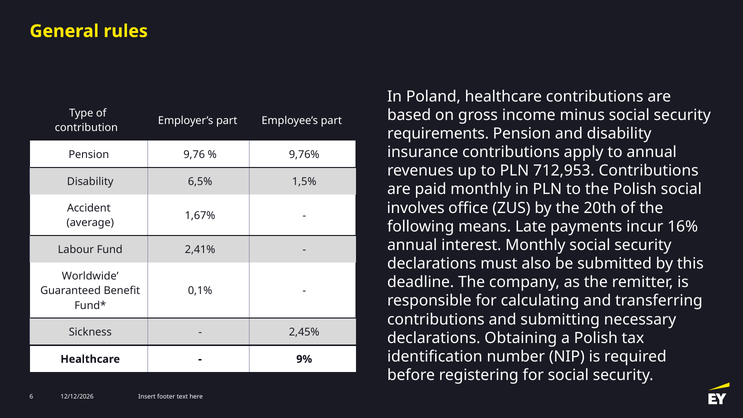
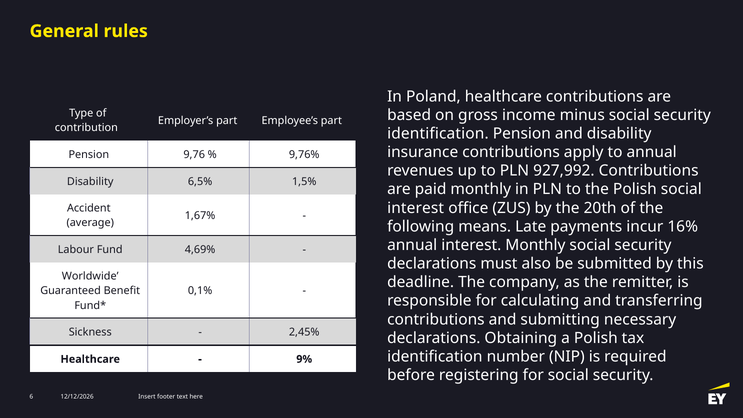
requirements: requirements -> identification (438, 134)
712,953: 712,953 -> 927,992 (564, 171)
involves: involves -> interest (416, 208)
2,41%: 2,41% -> 4,69% (200, 249)
